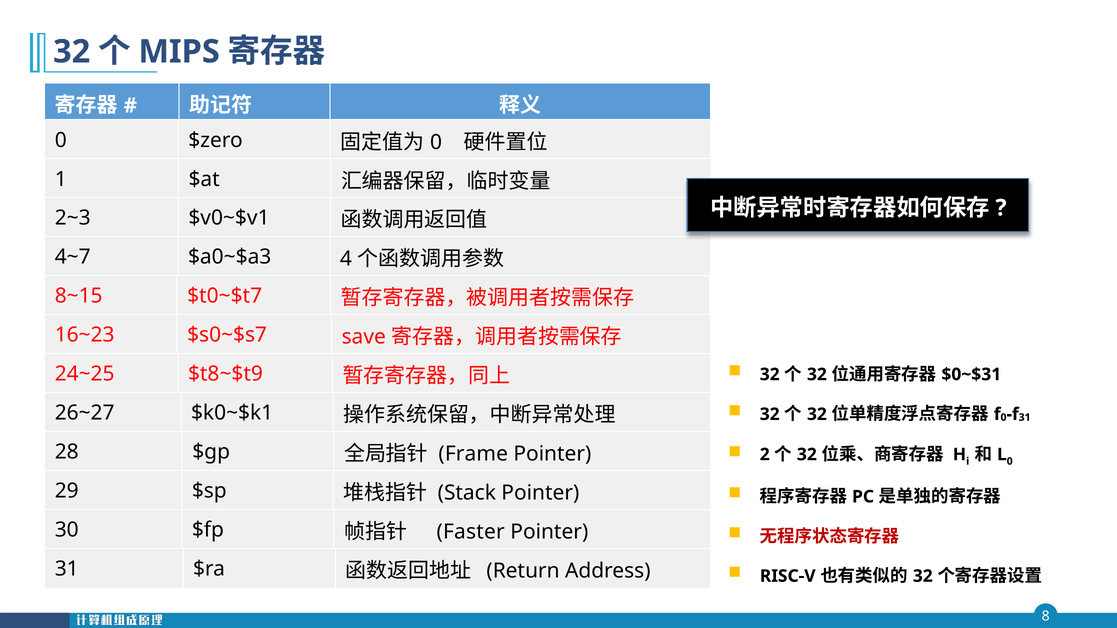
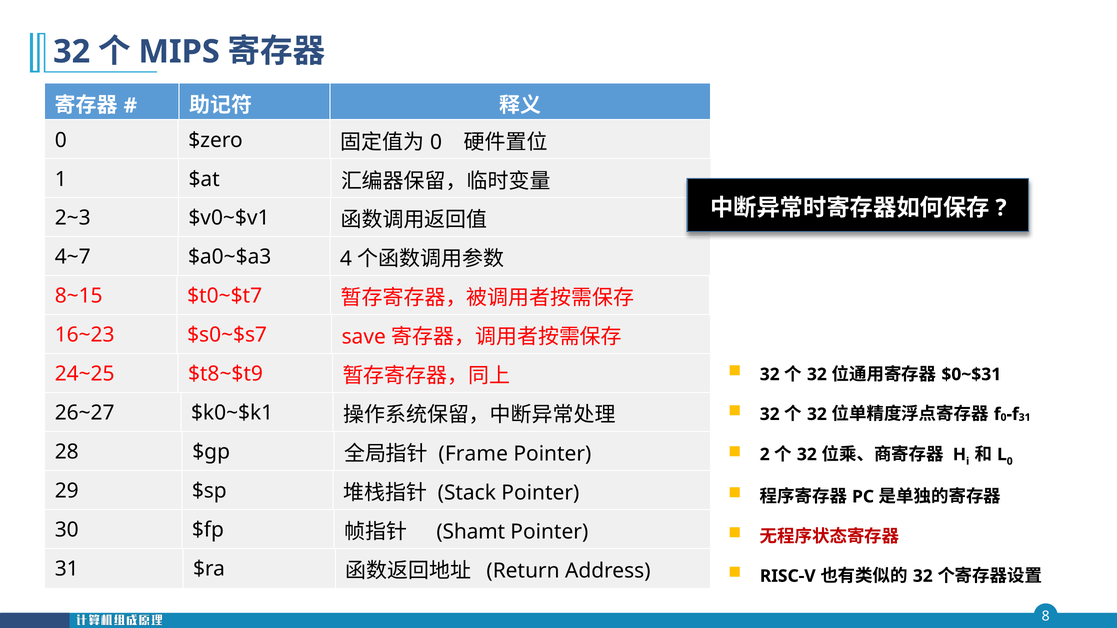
Faster: Faster -> Shamt (471, 532)
